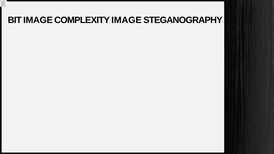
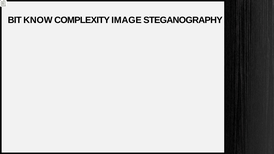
BIT IMAGE: IMAGE -> KNOW (38, 20)
